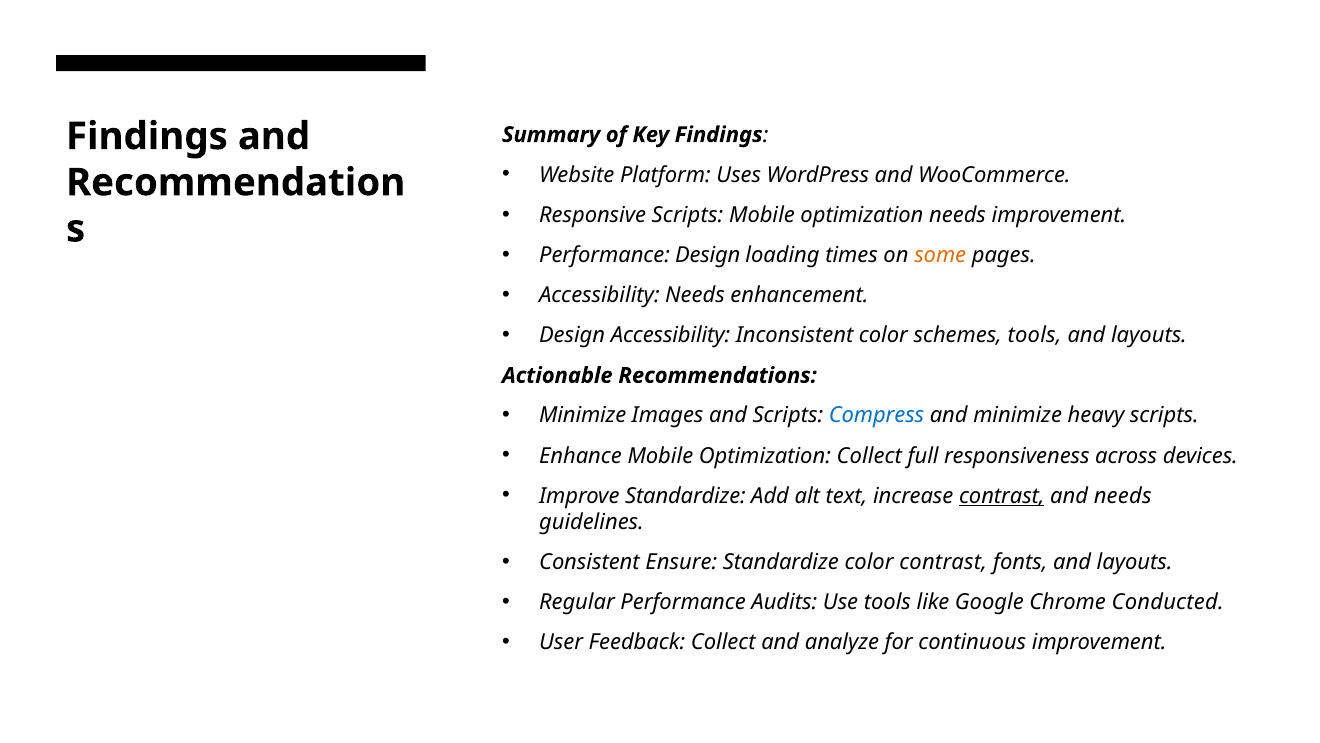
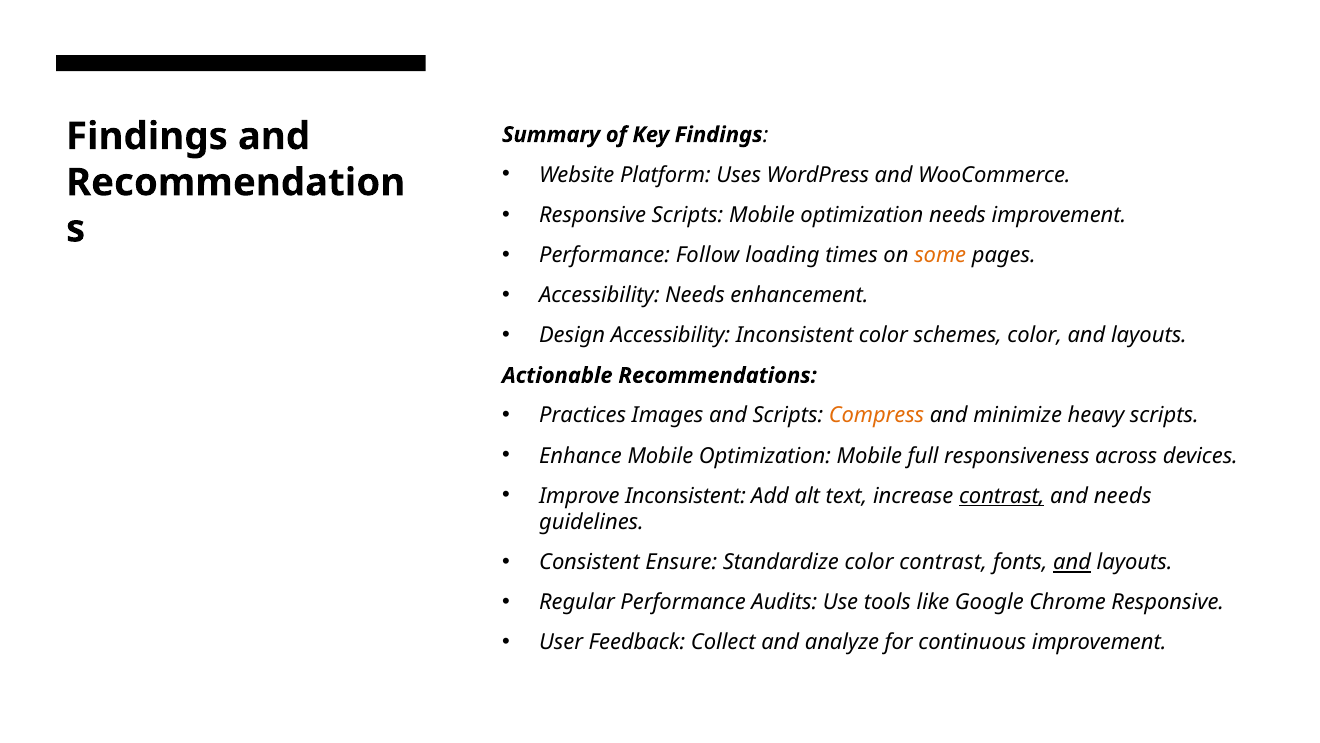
Performance Design: Design -> Follow (708, 255)
schemes tools: tools -> color (1035, 335)
Minimize: Minimize -> Practices (583, 415)
Compress colour: blue -> orange (877, 415)
Optimization Collect: Collect -> Mobile (869, 456)
Improve Standardize: Standardize -> Inconsistent (685, 496)
and underline: none -> present (1072, 562)
Chrome Conducted: Conducted -> Responsive (1168, 602)
